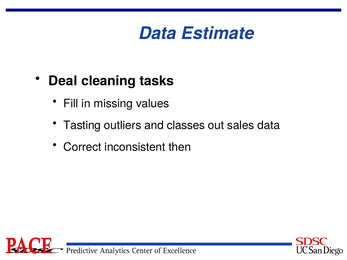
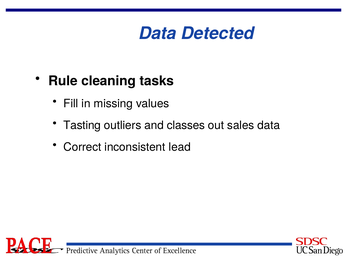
Estimate: Estimate -> Detected (218, 33)
Deal: Deal -> Rule (63, 81)
then: then -> lead (180, 147)
